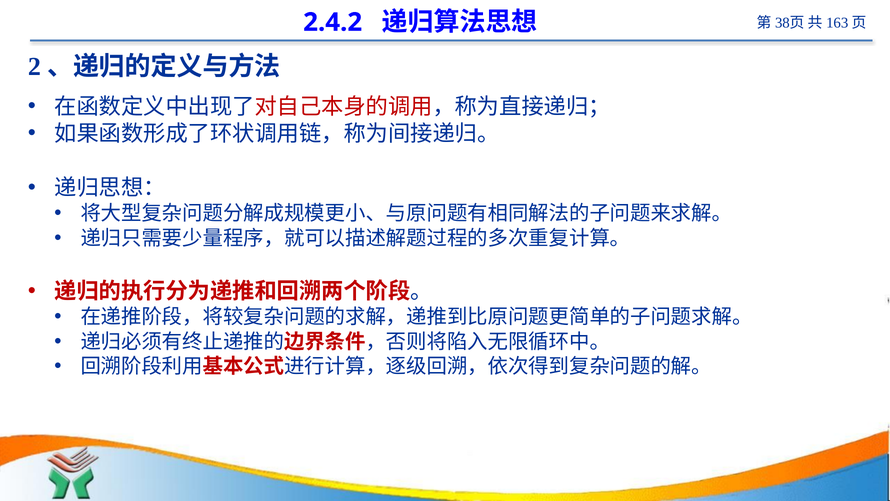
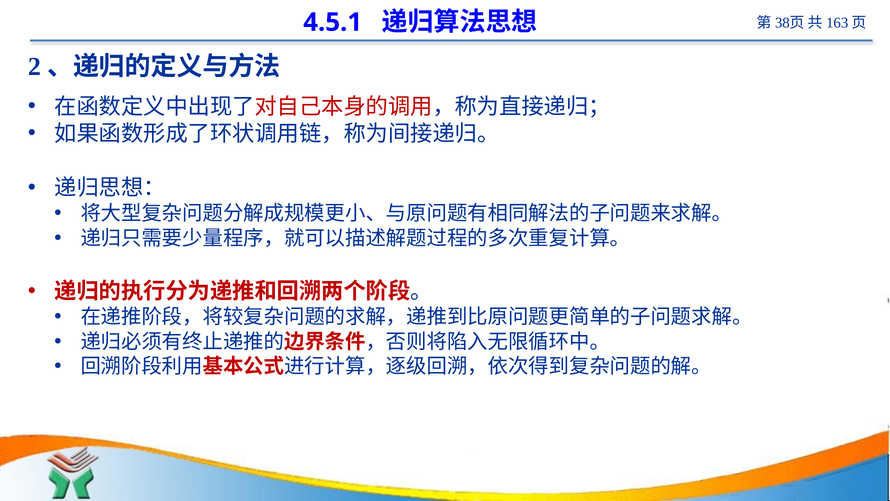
2.4.2: 2.4.2 -> 4.5.1 (333, 22)
